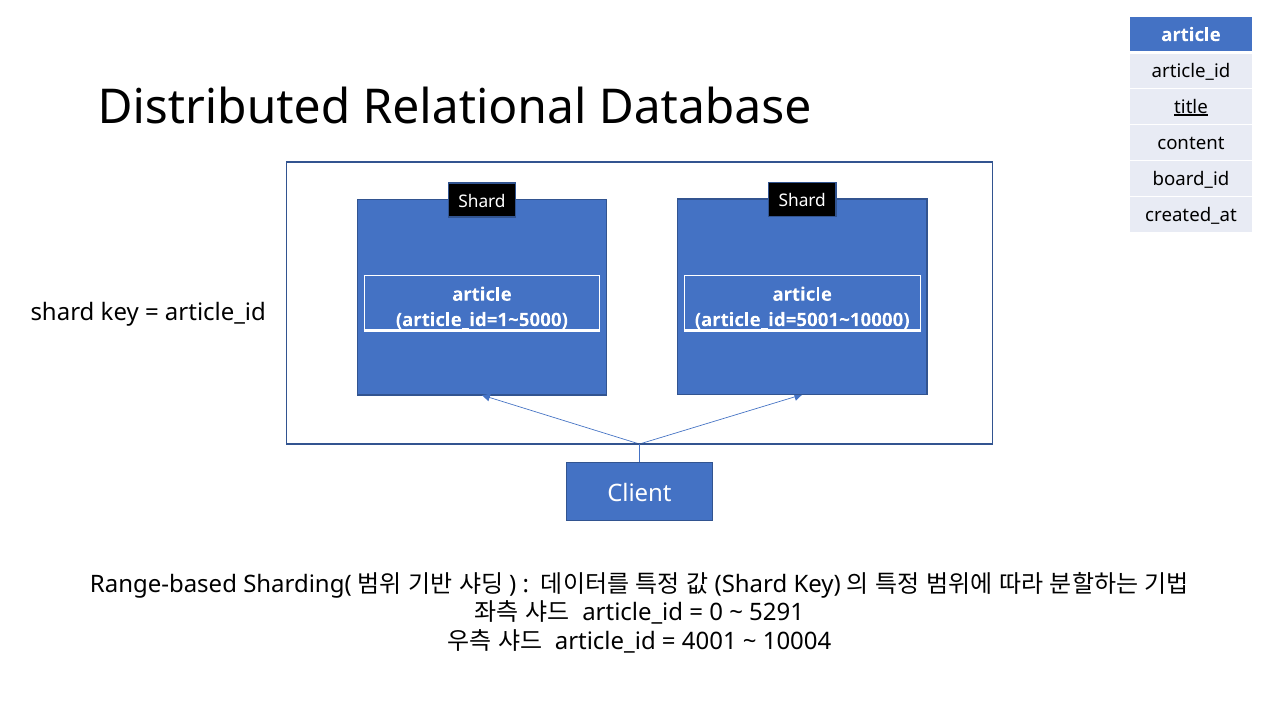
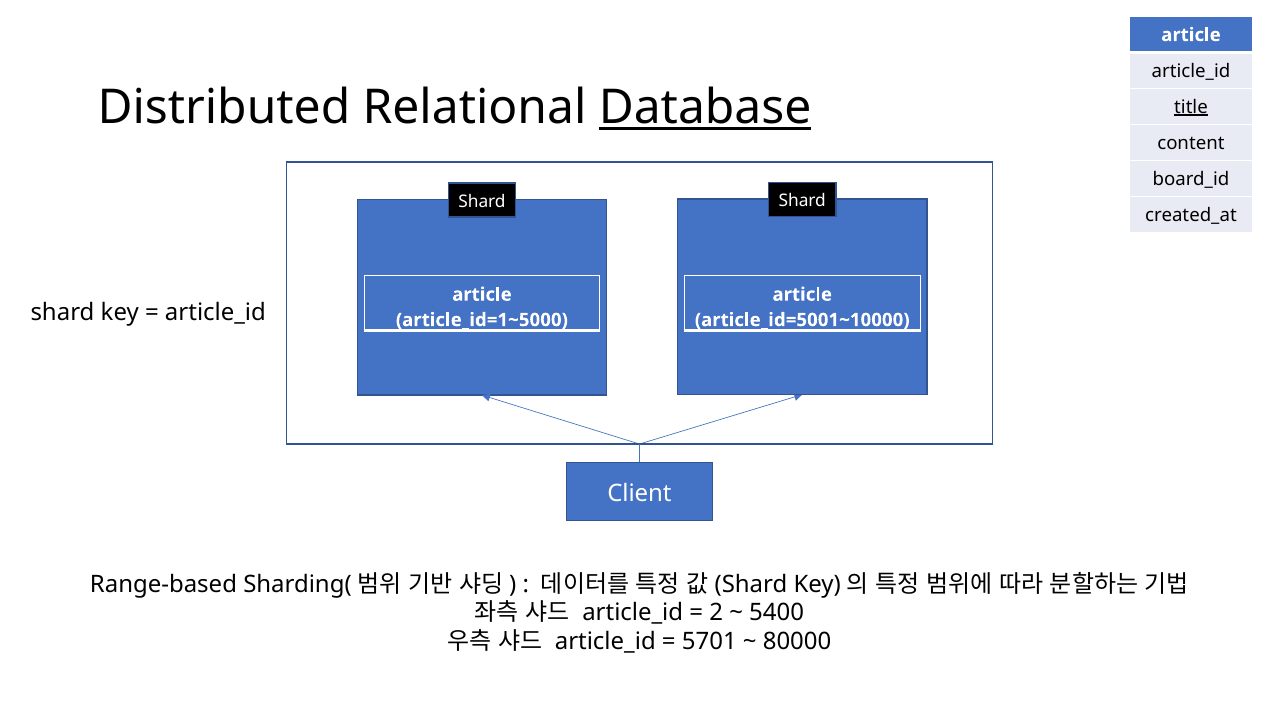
Database underline: none -> present (705, 107)
0: 0 -> 2 (716, 612)
5291: 5291 -> 5400 (777, 612)
4001: 4001 -> 5701 (709, 641)
10004: 10004 -> 80000 (797, 641)
